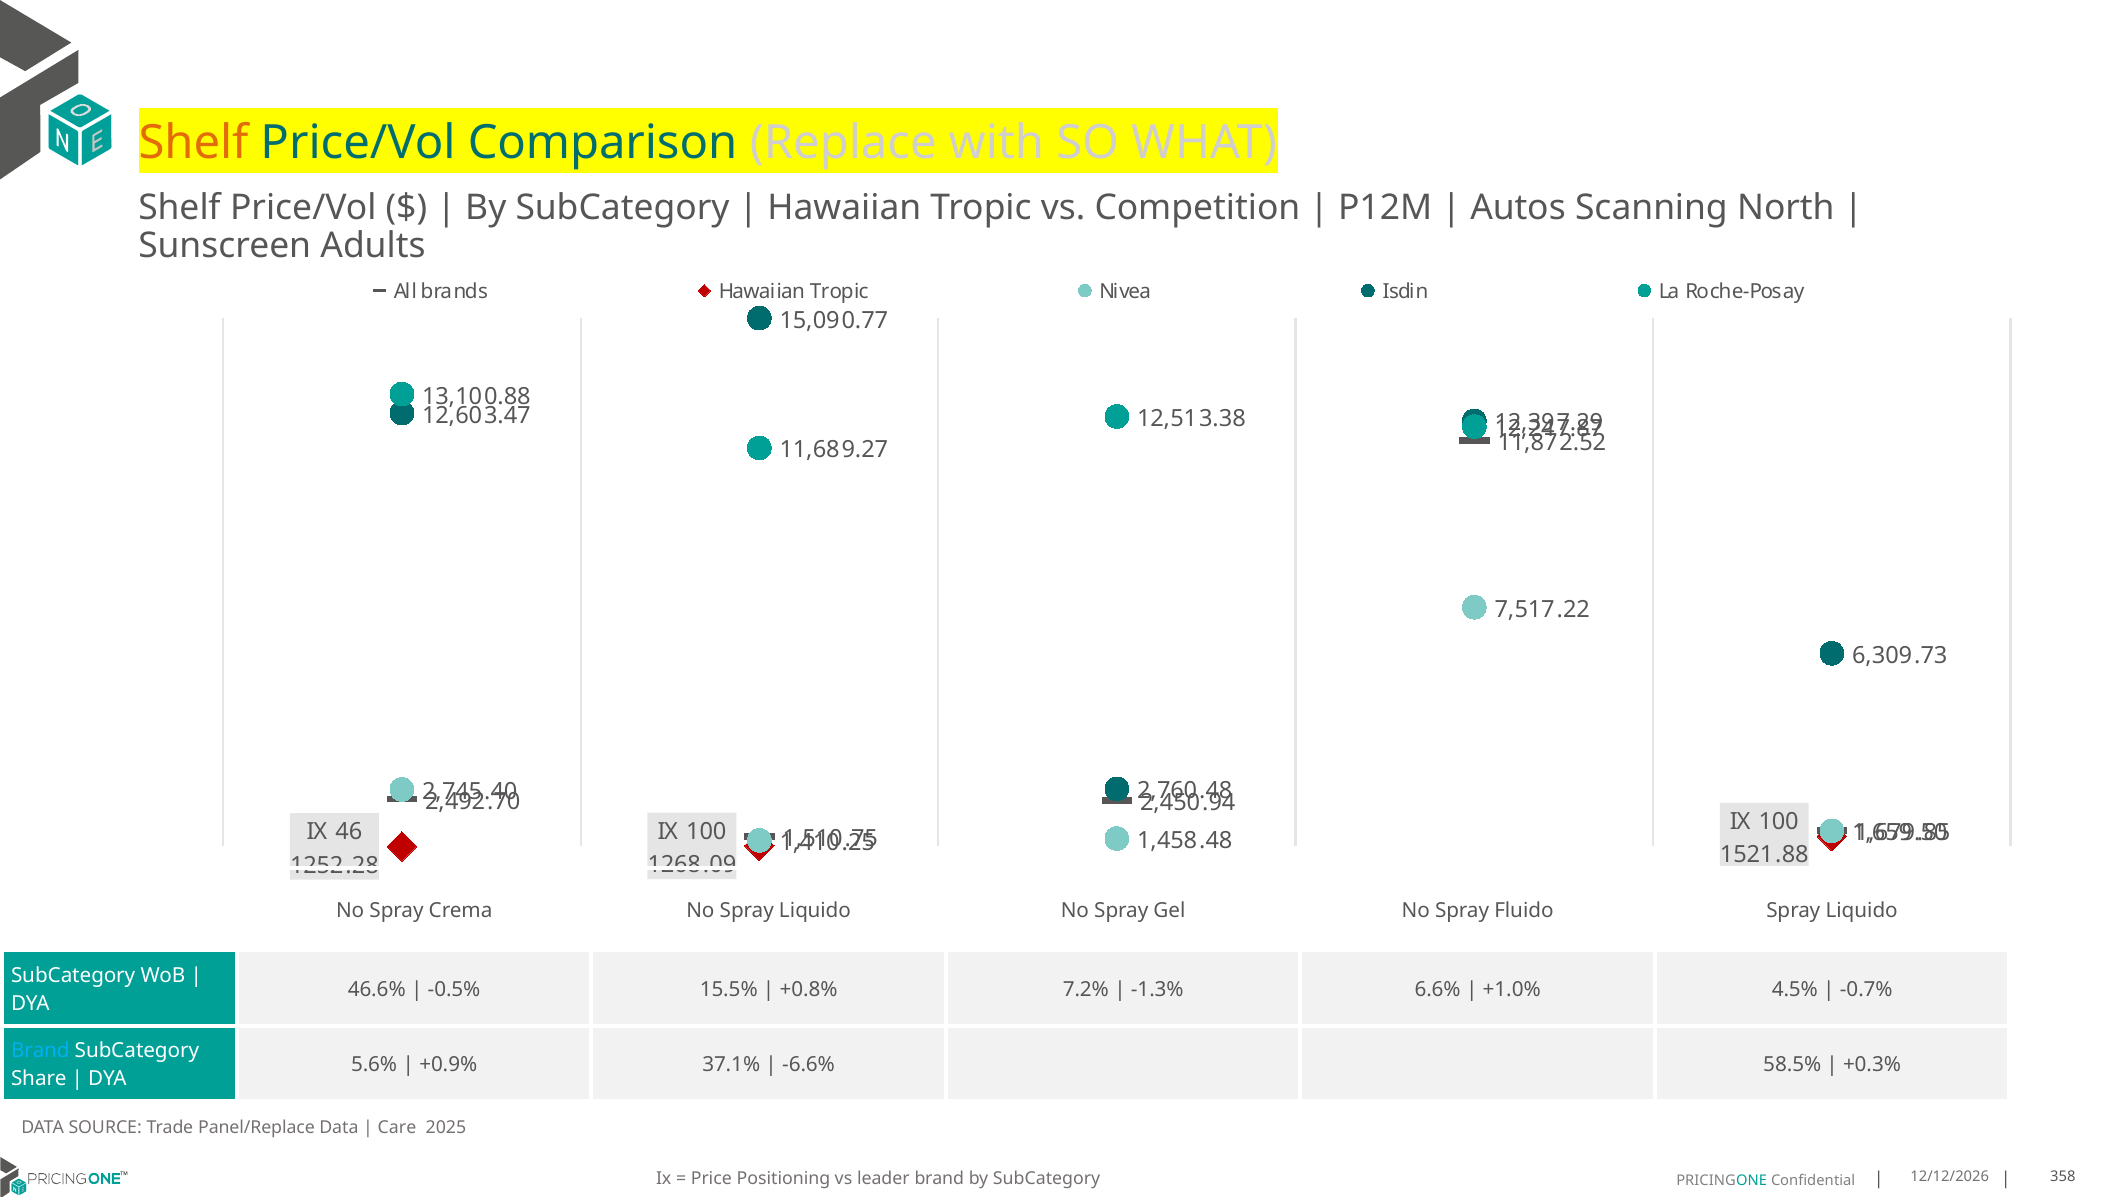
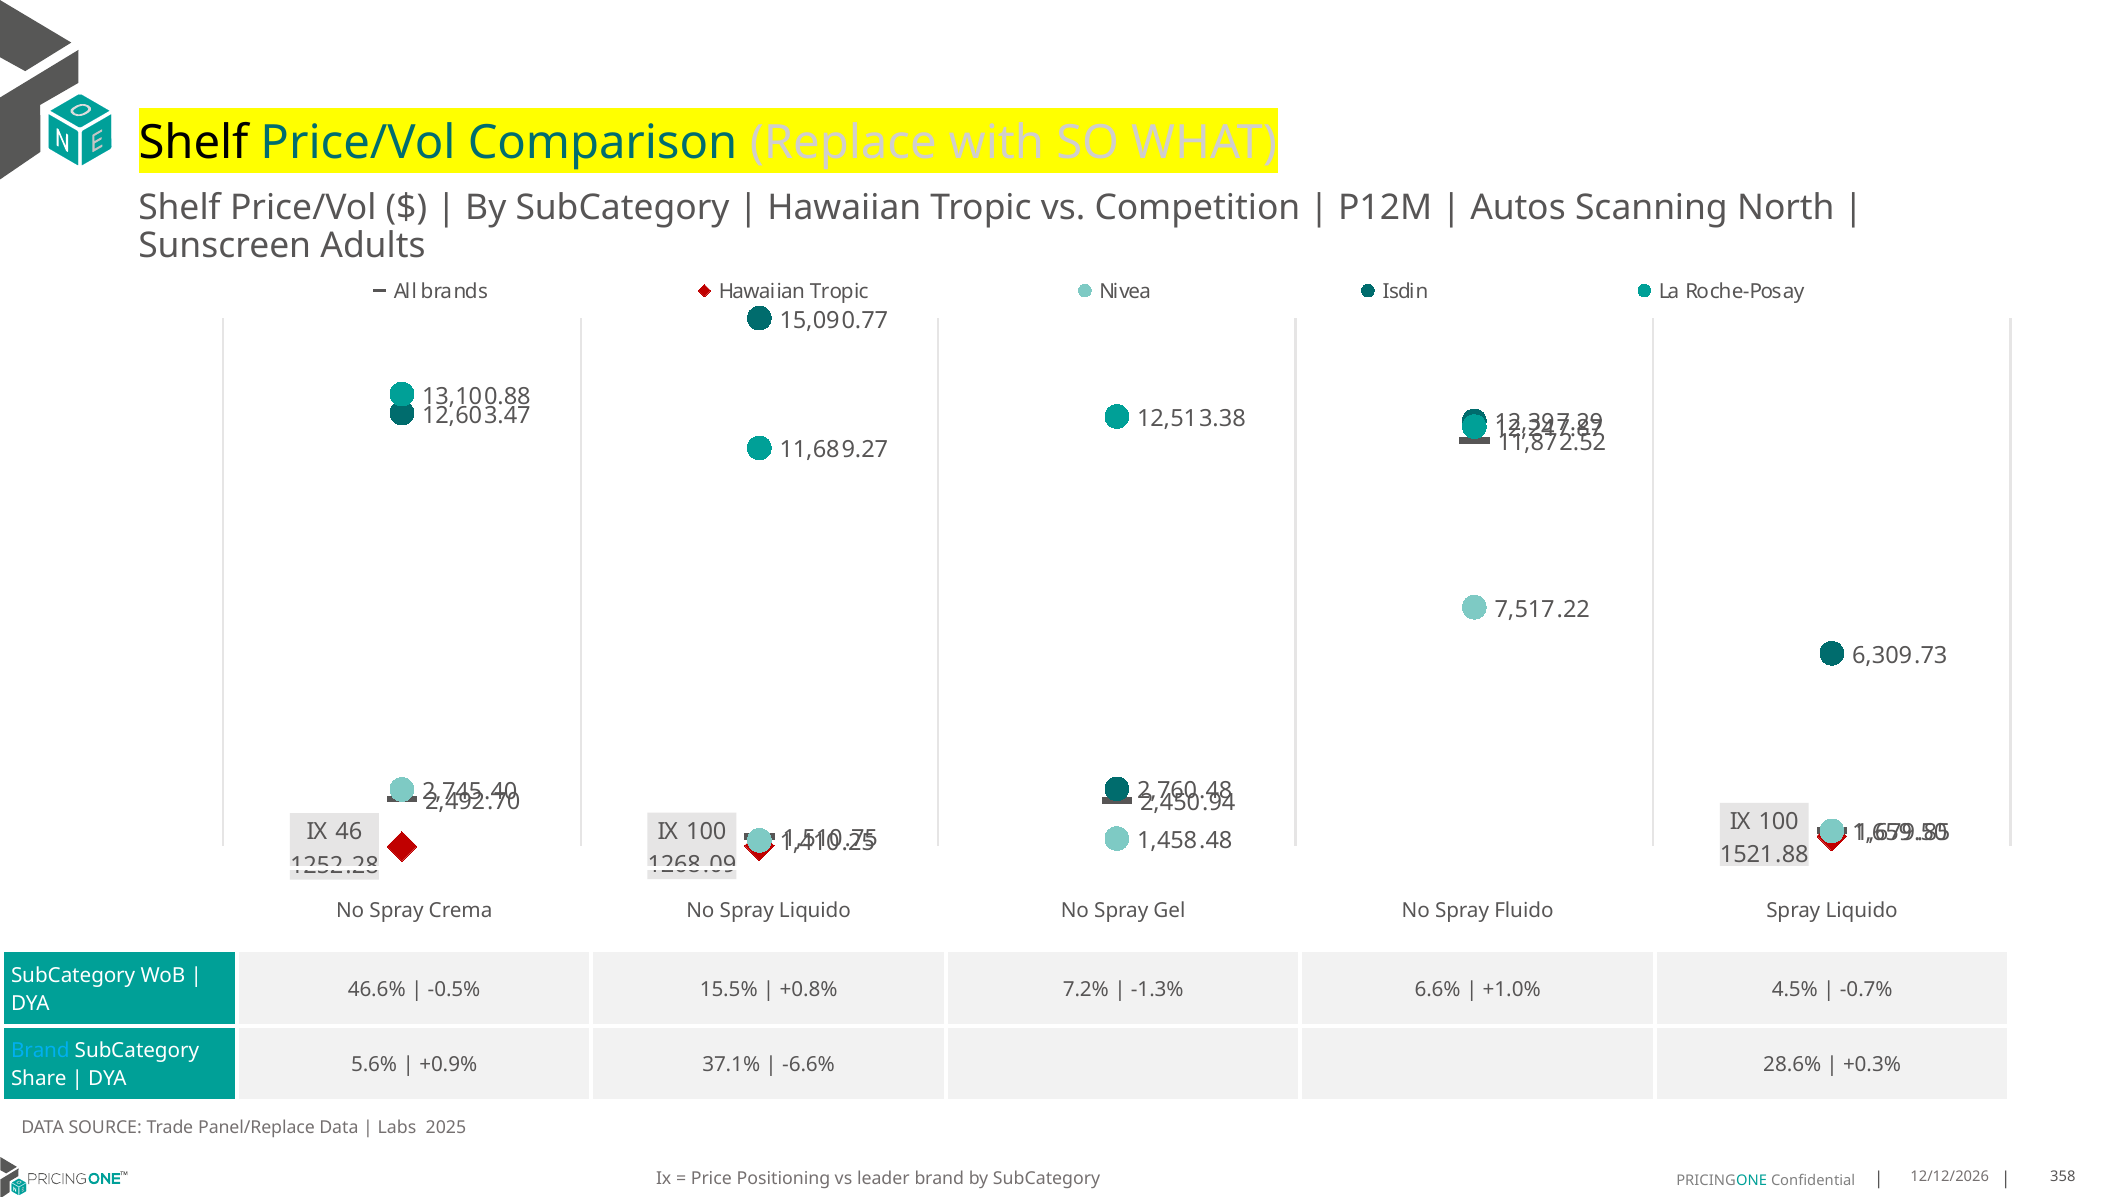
Shelf colour: orange -> black (194, 143)
58.5%: 58.5% -> 28.6% (1792, 1065)
Care: Care -> Labs (397, 1127)
